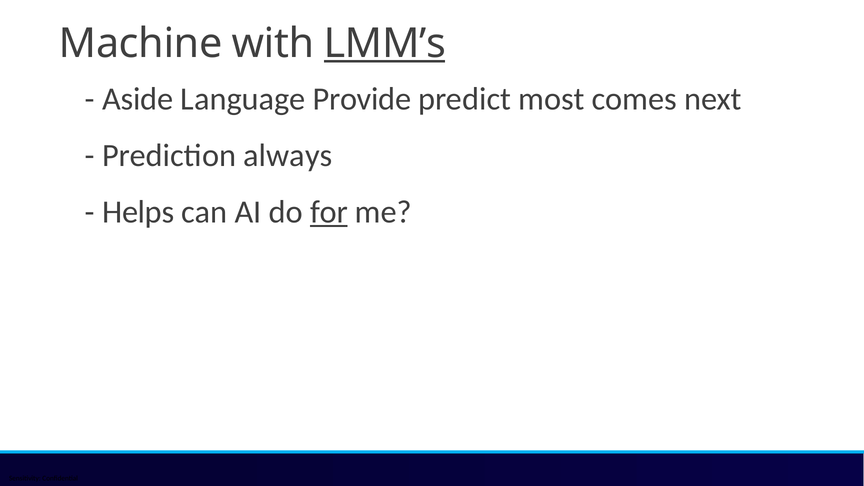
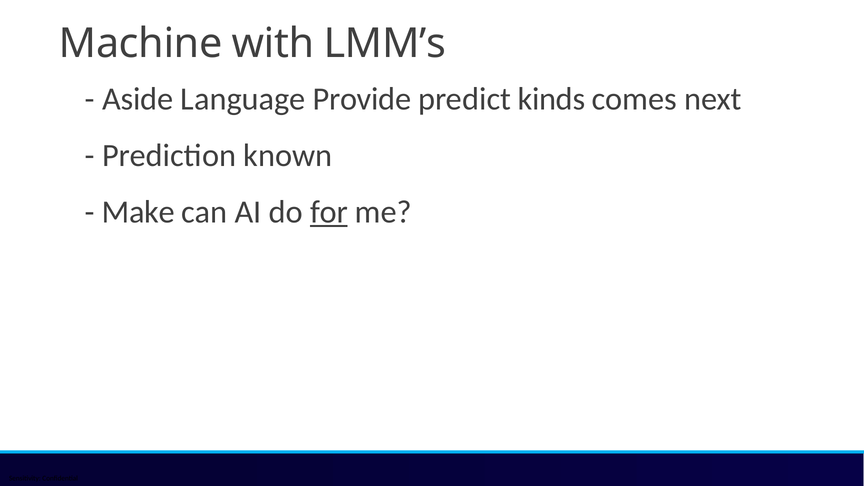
LMM’s underline: present -> none (385, 44)
most: most -> kinds (552, 99)
always: always -> known (288, 156)
Helps: Helps -> Make (138, 212)
